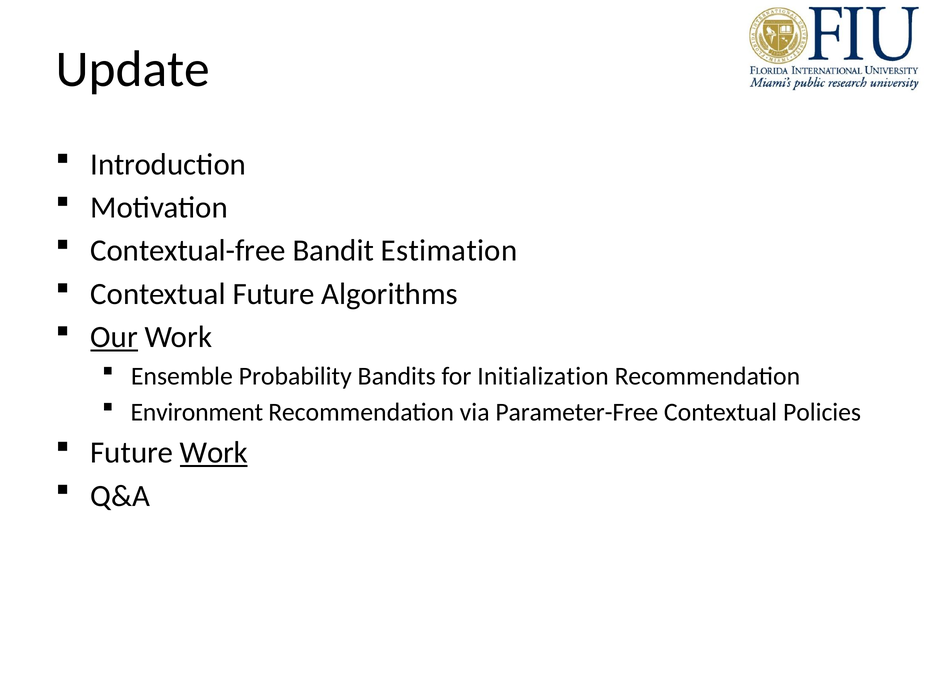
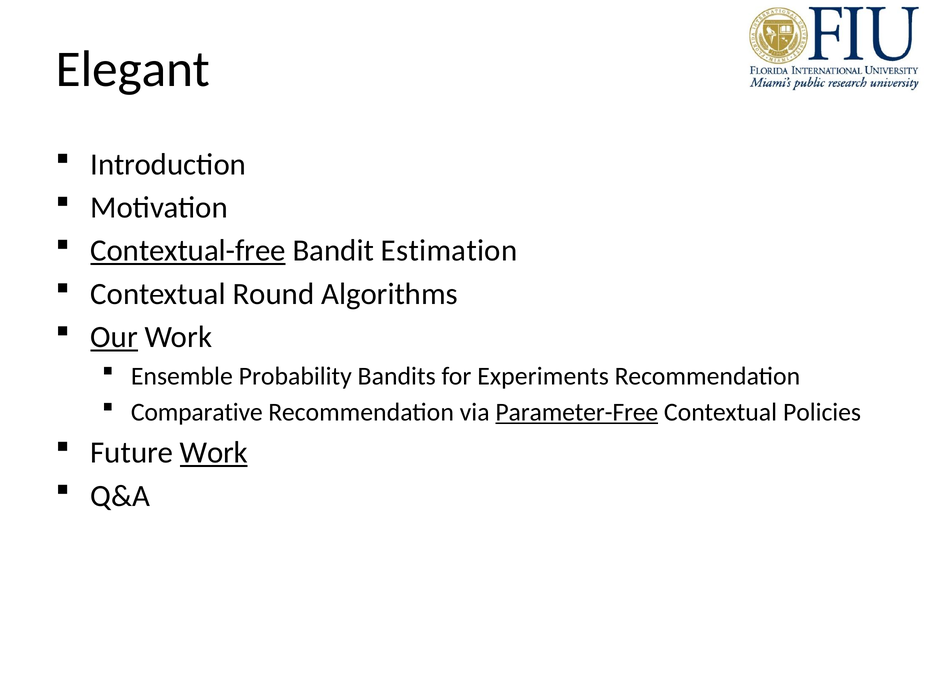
Update: Update -> Elegant (133, 69)
Contextual-free underline: none -> present (188, 251)
Contextual Future: Future -> Round (273, 294)
Initialization: Initialization -> Experiments (543, 376)
Environment: Environment -> Comparative (197, 412)
Parameter-Free underline: none -> present (577, 412)
